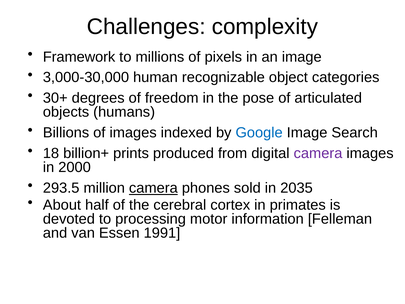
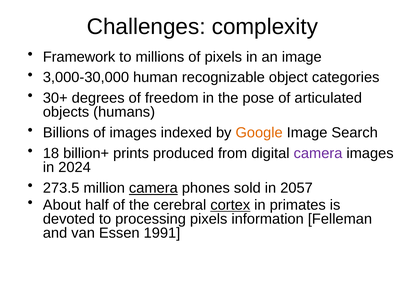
Google colour: blue -> orange (259, 133)
2000: 2000 -> 2024 (75, 167)
293.5: 293.5 -> 273.5 (61, 188)
2035: 2035 -> 2057 (297, 188)
cortex underline: none -> present (230, 205)
processing motor: motor -> pixels (209, 219)
